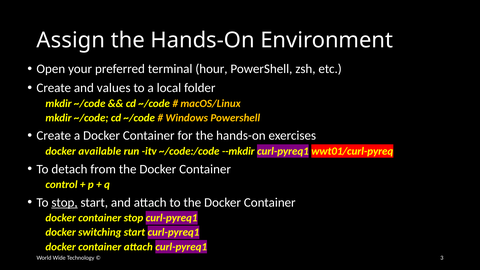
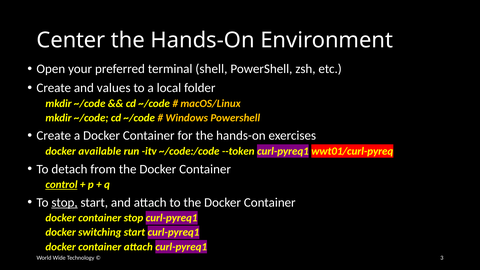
Assign: Assign -> Center (71, 40)
hour: hour -> shell (211, 69)
--mkdir: --mkdir -> --token (238, 151)
control underline: none -> present (62, 185)
